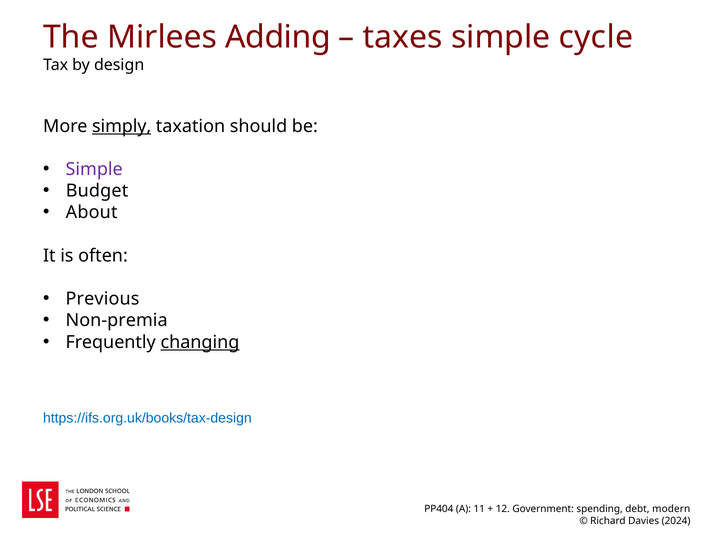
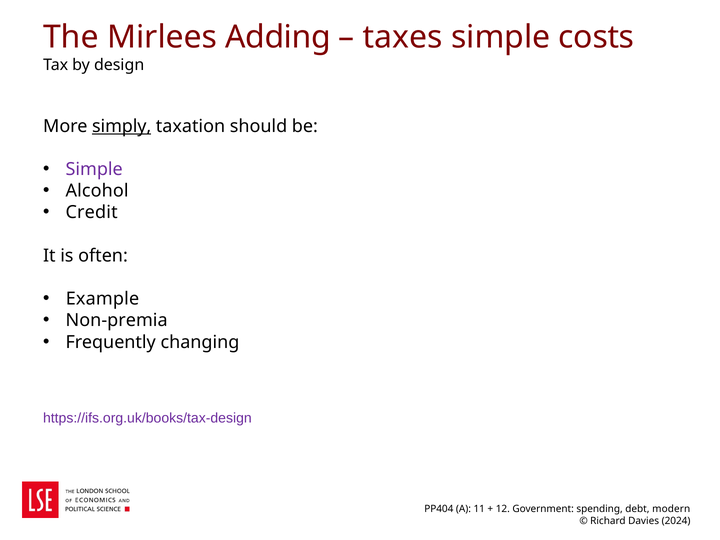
cycle: cycle -> costs (596, 37)
Budget: Budget -> Alcohol (97, 191)
About: About -> Credit (92, 212)
Previous: Previous -> Example (103, 299)
changing underline: present -> none (200, 342)
https://ifs.org.uk/books/tax-design colour: blue -> purple (147, 418)
